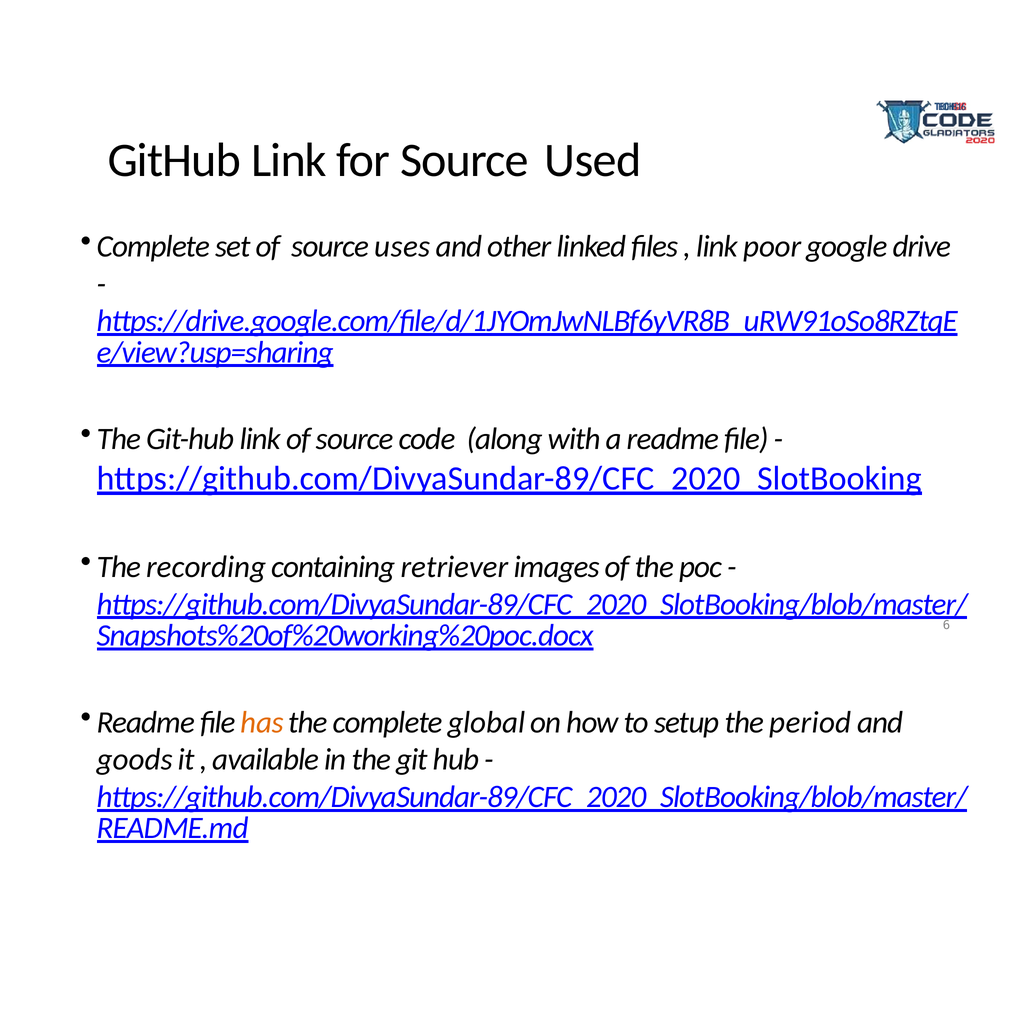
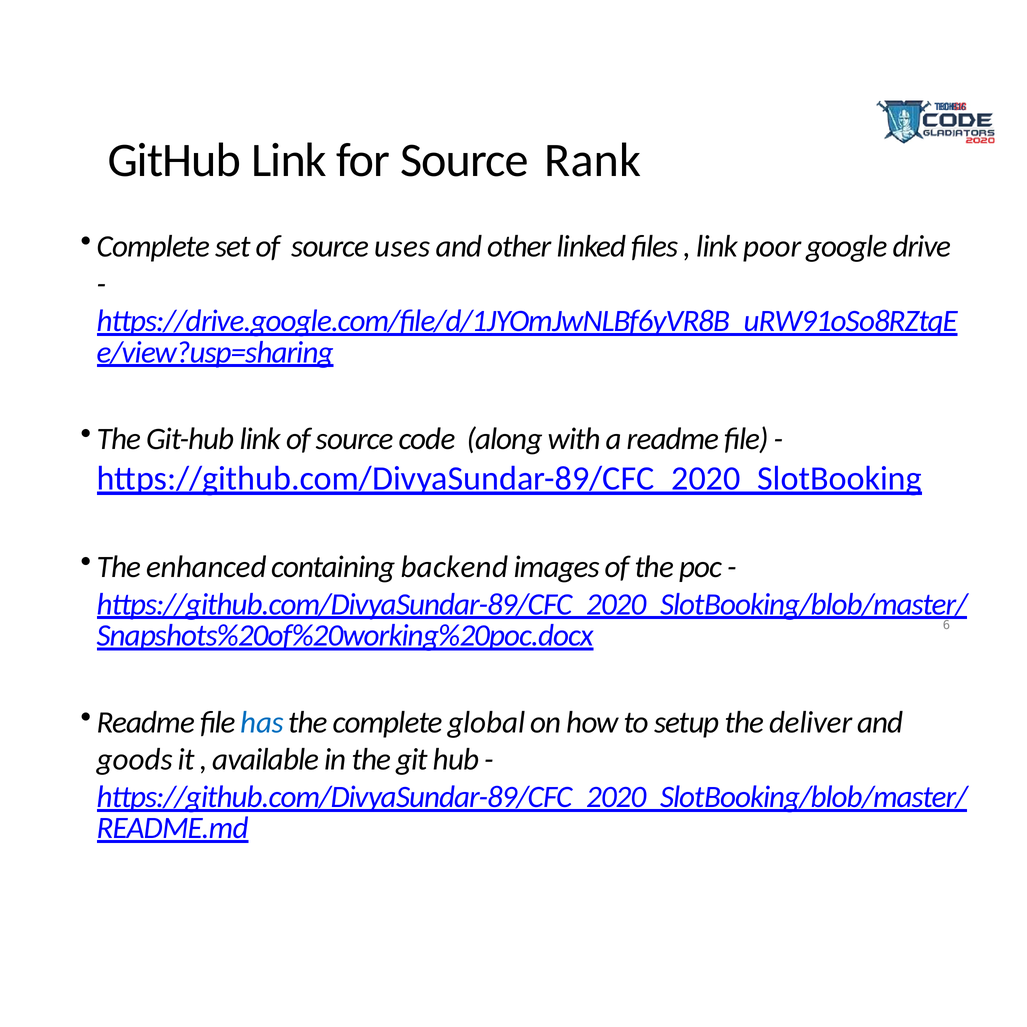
Used: Used -> Rank (593, 160)
recording: recording -> enhanced (206, 567)
retriever: retriever -> backend (454, 567)
has colour: orange -> blue (262, 722)
period: period -> deliver (811, 722)
